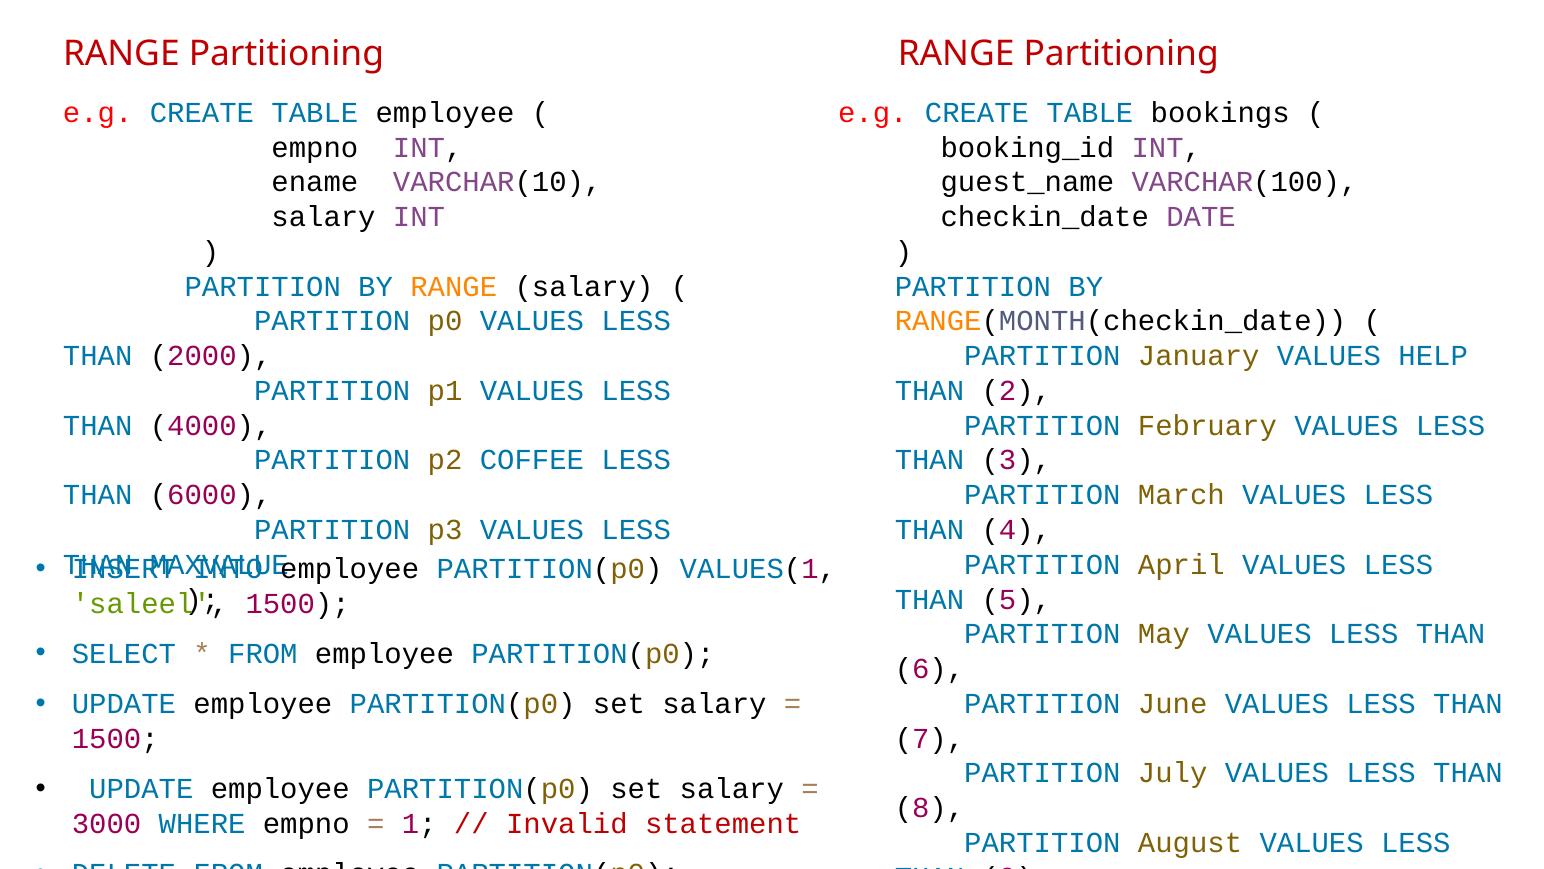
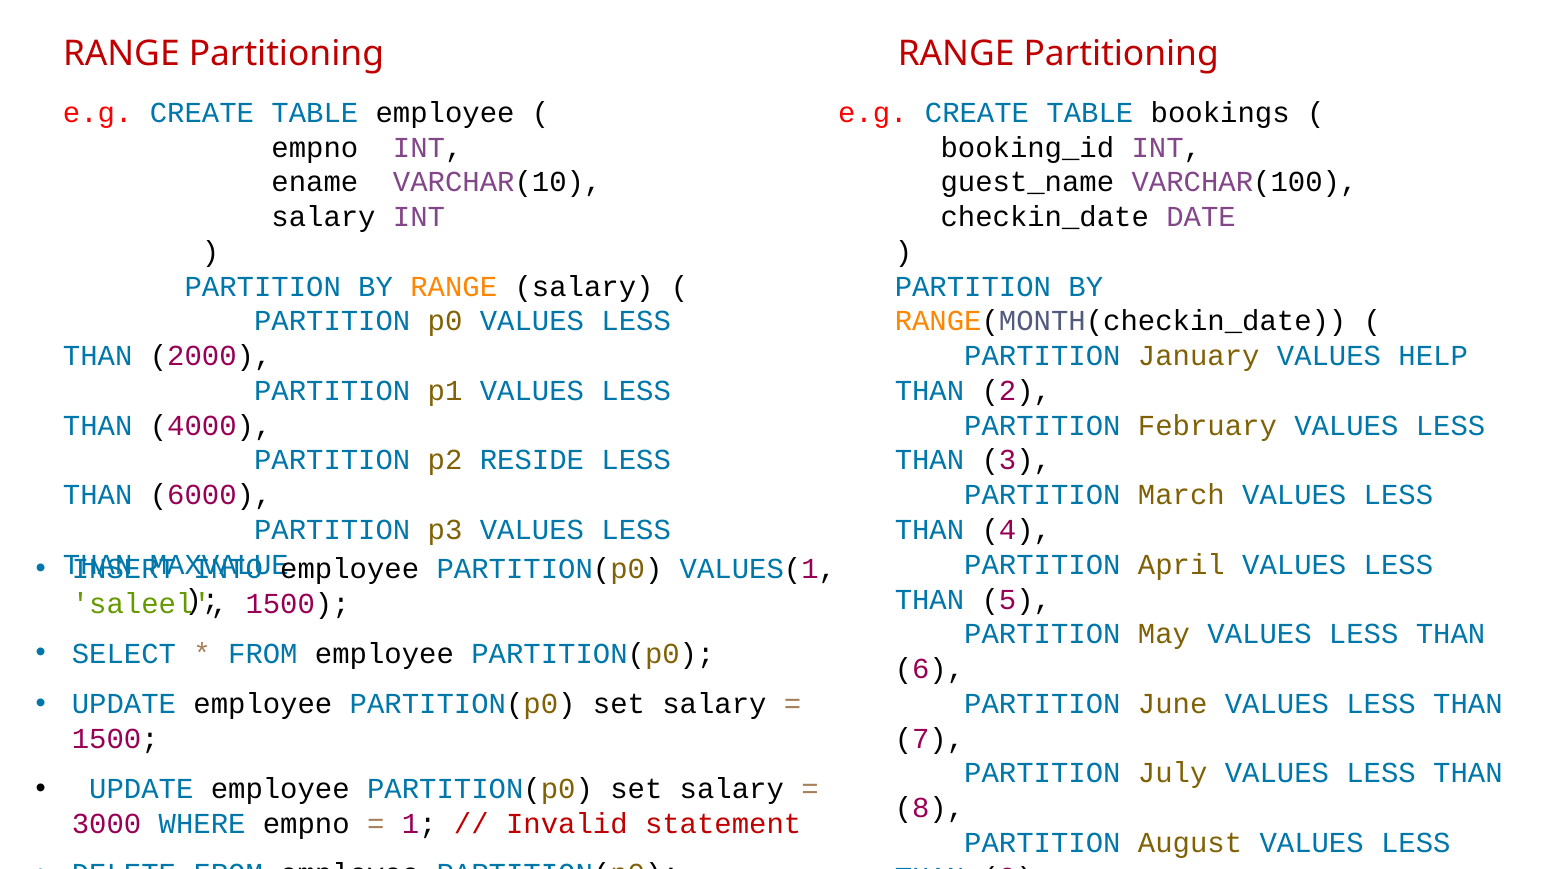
COFFEE: COFFEE -> RESIDE (532, 460)
